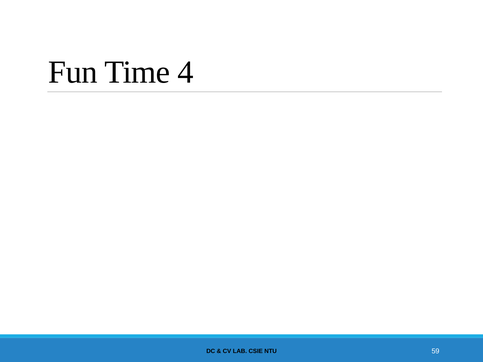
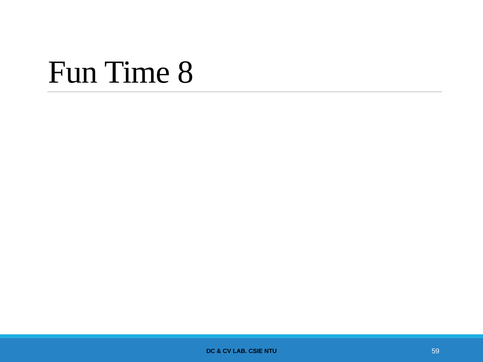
4: 4 -> 8 (186, 72)
